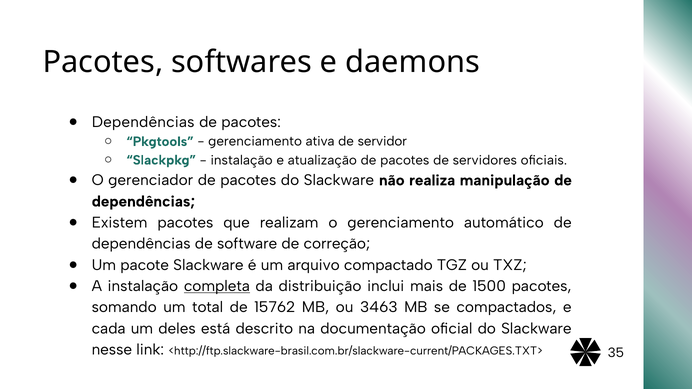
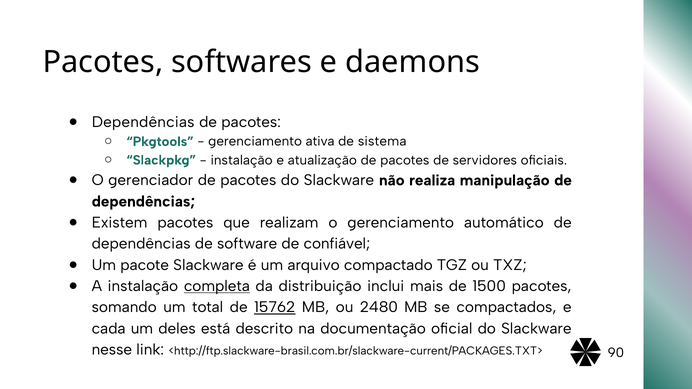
servidor: servidor -> sistema (382, 142)
correção: correção -> confiável (337, 244)
15762 underline: none -> present (275, 308)
3463: 3463 -> 2480 (379, 308)
35: 35 -> 90 (616, 353)
